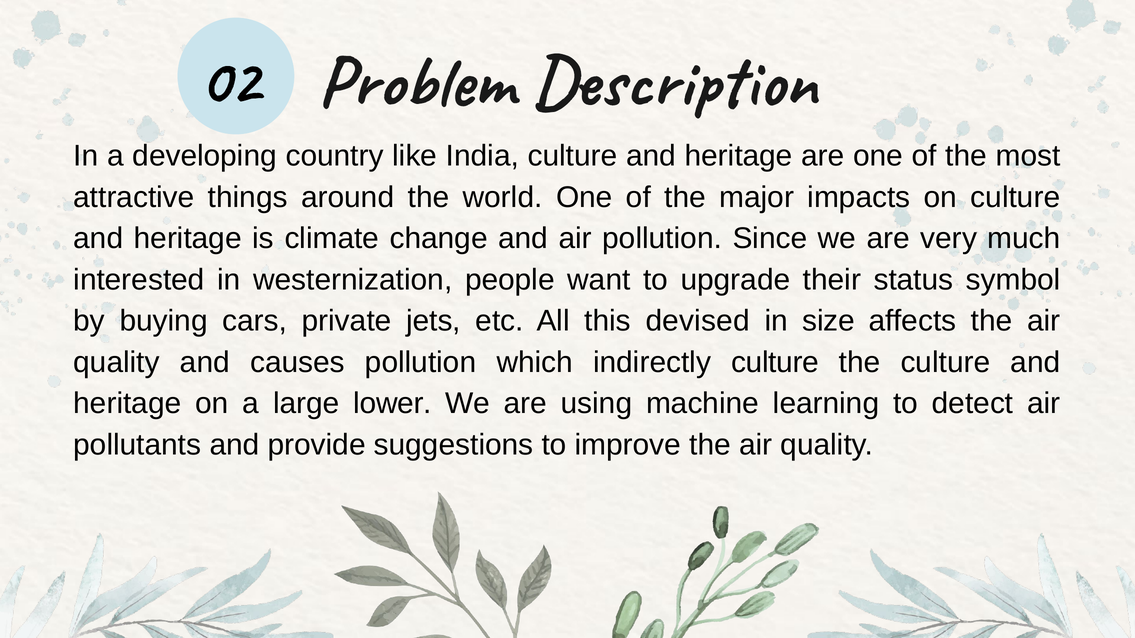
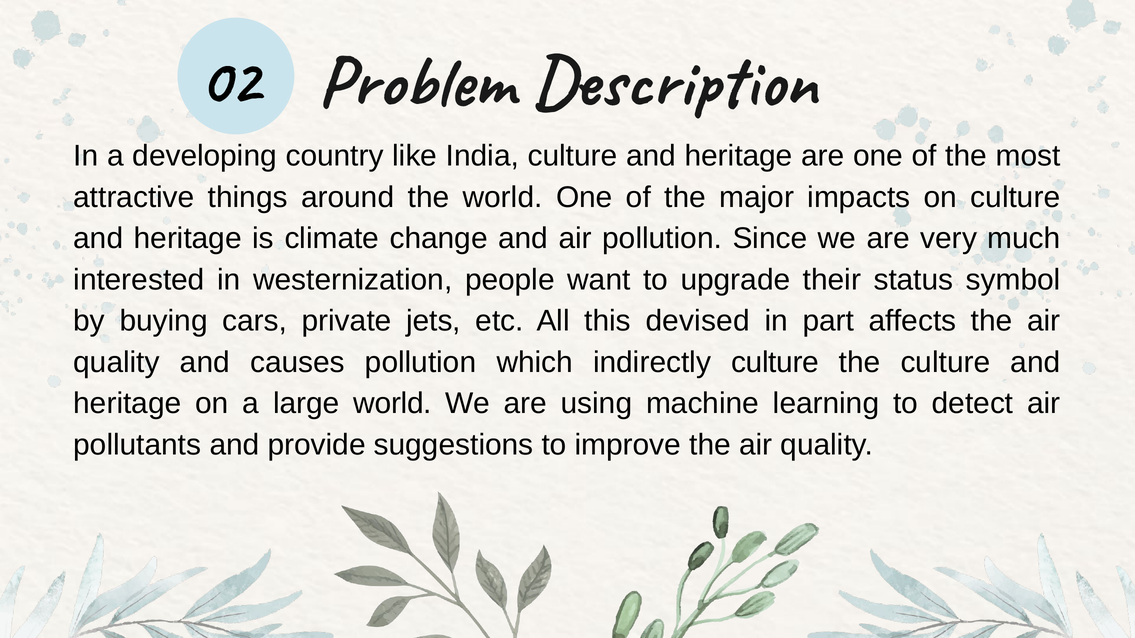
size: size -> part (828, 321)
large lower: lower -> world (393, 404)
